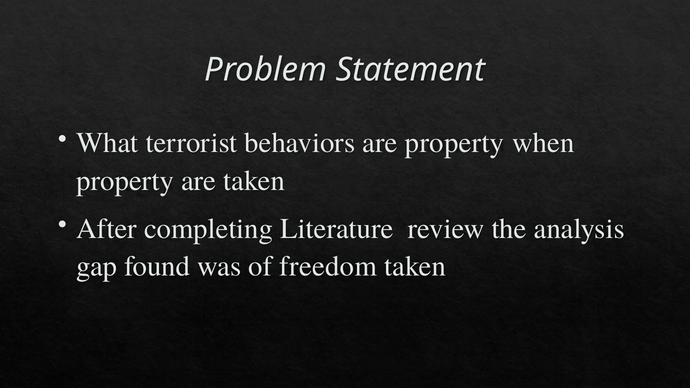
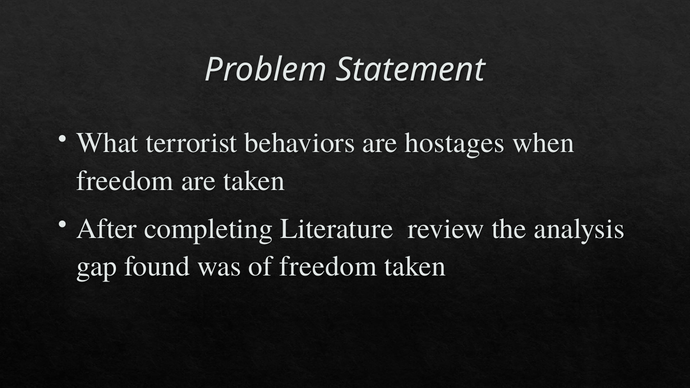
are property: property -> hostages (455, 143)
property: property -> freedom (125, 181)
